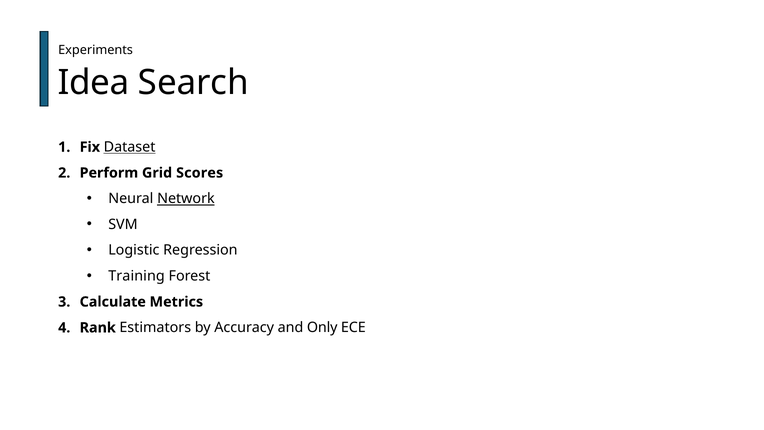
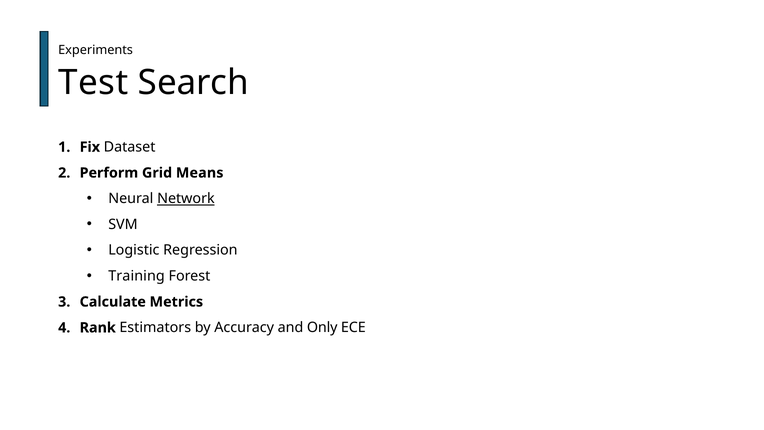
Idea: Idea -> Test (93, 83)
Dataset underline: present -> none (130, 147)
Scores: Scores -> Means (200, 173)
